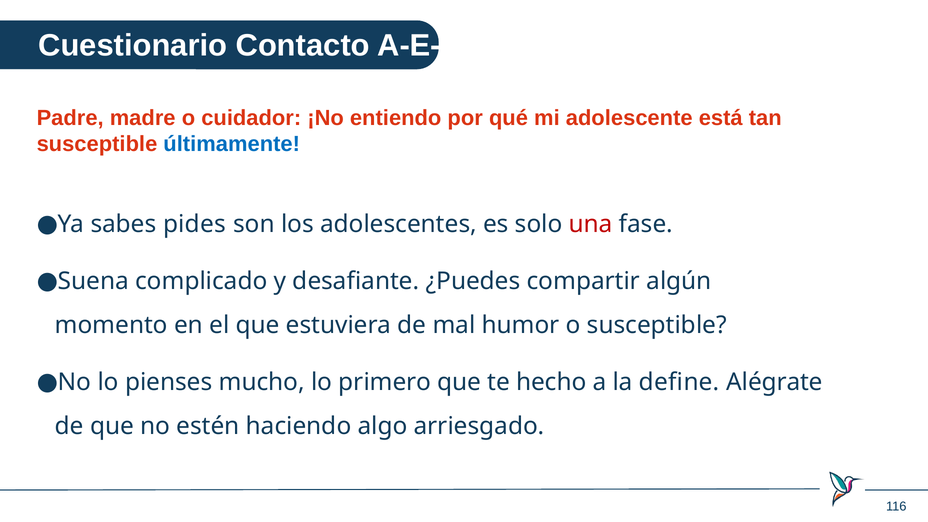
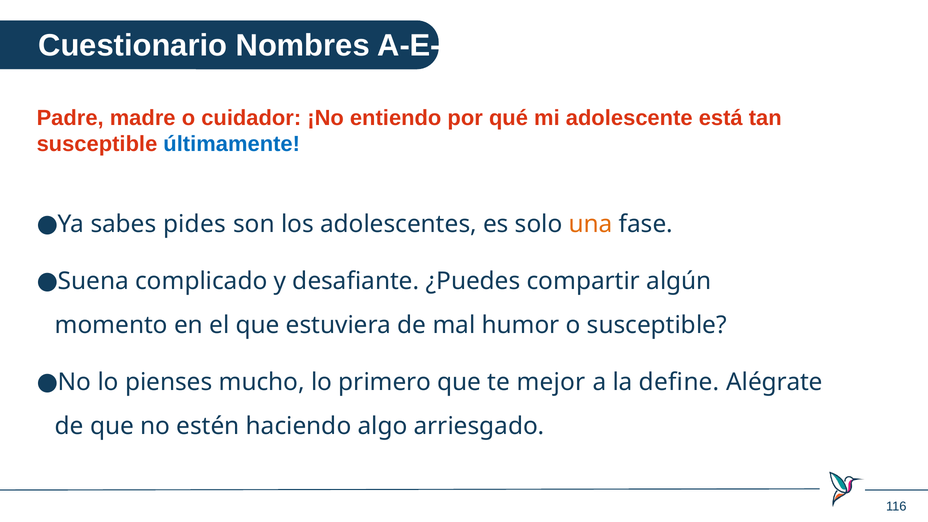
Contacto: Contacto -> Nombres (303, 45)
una colour: red -> orange (591, 224)
hecho: hecho -> mejor (551, 382)
